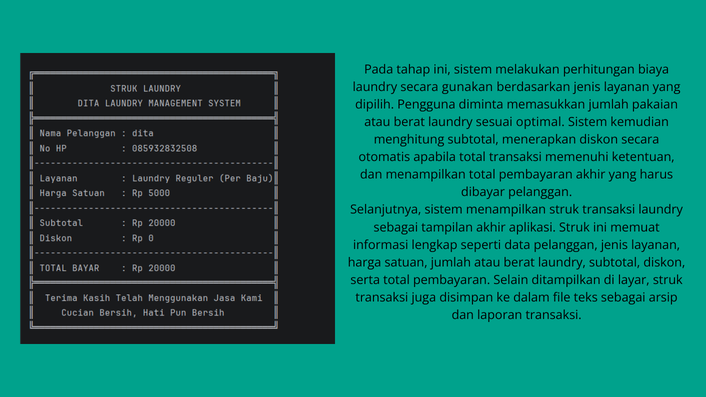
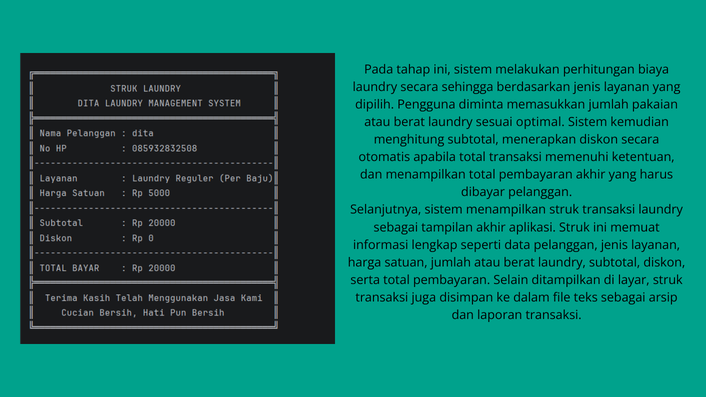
gunakan: gunakan -> sehingga (468, 87)
